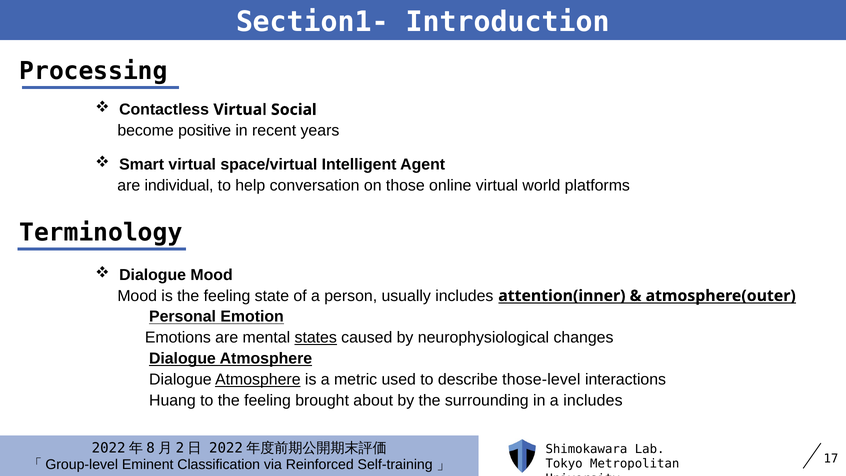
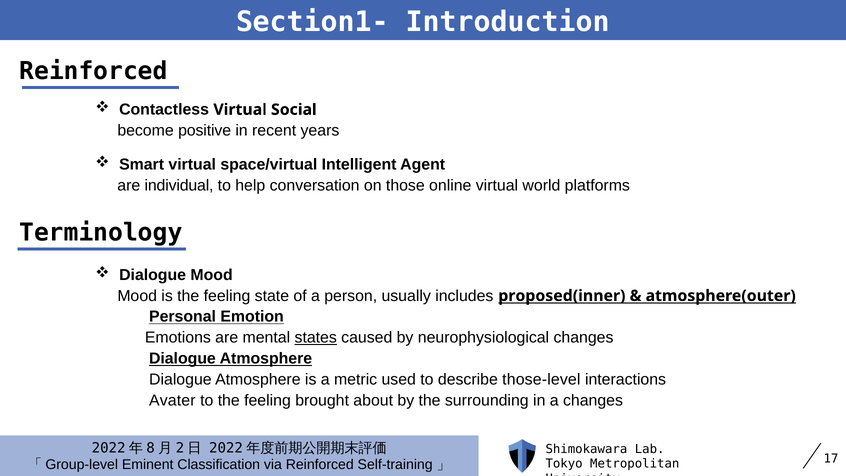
Processing: Processing -> Reinforced (94, 71)
attention(inner: attention(inner -> proposed(inner (562, 296)
Atmosphere underline: present -> none (258, 379)
Huang: Huang -> Avater (172, 400)
a includes: includes -> changes (593, 400)
